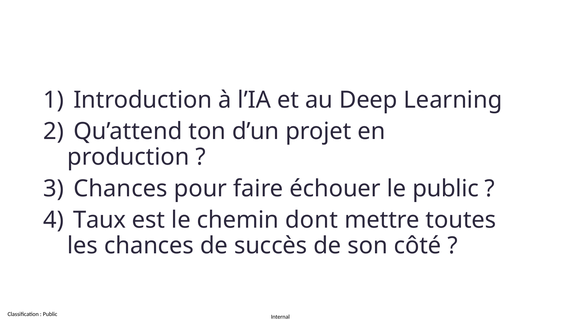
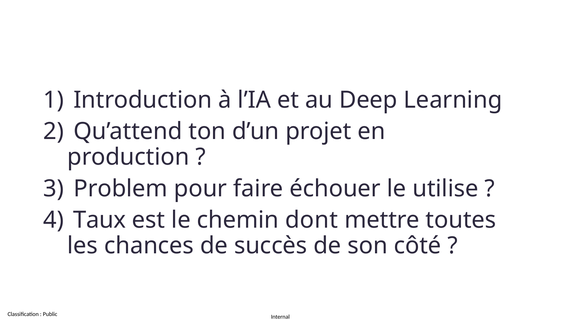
Chances: Chances -> Problem (121, 188)
le public: public -> utilise (445, 188)
